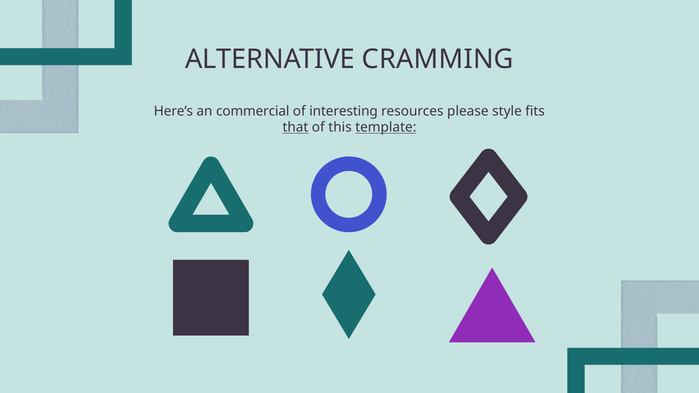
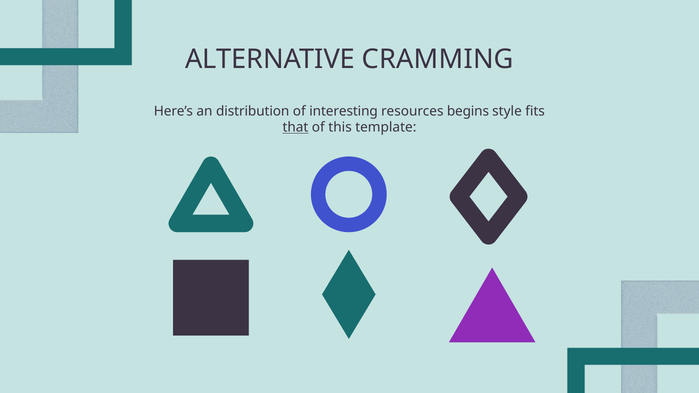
commercial: commercial -> distribution (253, 111)
please: please -> begins (468, 111)
template underline: present -> none (386, 127)
